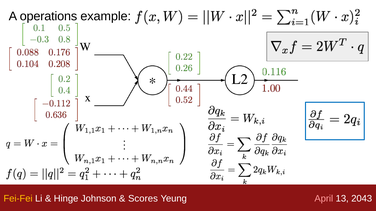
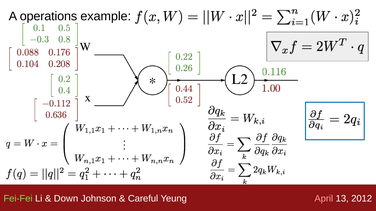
Fei-Fei colour: yellow -> light green (18, 199)
Hinge: Hinge -> Down (66, 199)
Scores: Scores -> Careful (143, 199)
2043: 2043 -> 2012 (362, 199)
